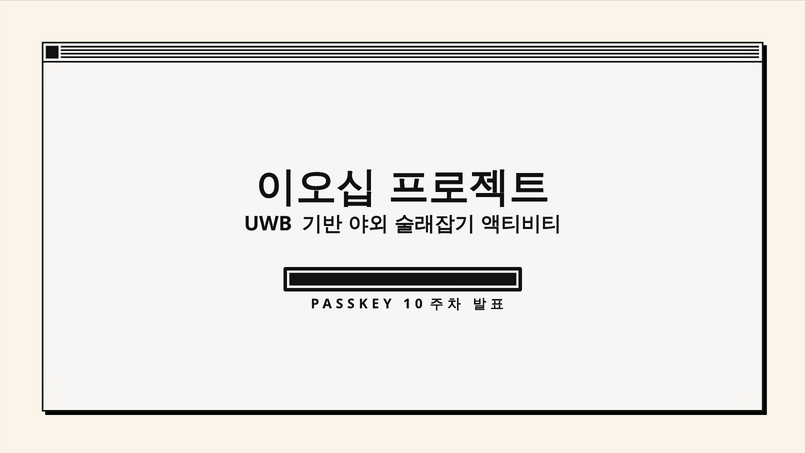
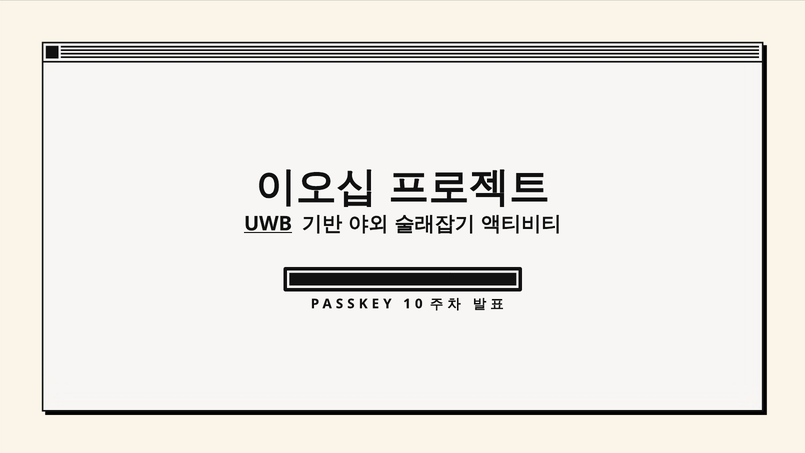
UWB underline: none -> present (268, 224)
